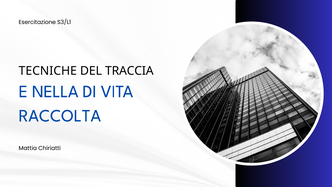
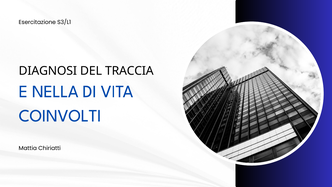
TECNICHE: TECNICHE -> DIAGNOSI (48, 71)
RACCOLTA: RACCOLTA -> COINVOLTI (60, 116)
